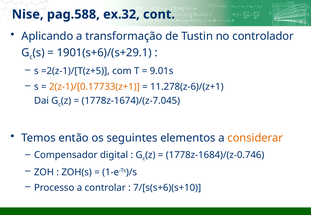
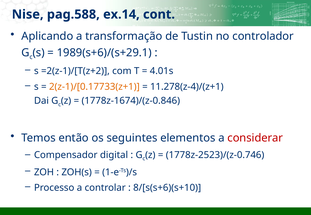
ex.32: ex.32 -> ex.14 (121, 14)
1901(s+6)/(s+29.1: 1901(s+6)/(s+29.1 -> 1989(s+6)/(s+29.1 (104, 53)
=2(z-1)/[T(z+5: =2(z-1)/[T(z+5 -> =2(z-1)/[T(z+2 (75, 71)
9.01s: 9.01s -> 4.01s (162, 71)
11.278(z-6)/(z+1: 11.278(z-6)/(z+1 -> 11.278(z-4)/(z+1 (187, 87)
1778z-1674)/(z-7.045: 1778z-1674)/(z-7.045 -> 1778z-1674)/(z-0.846 (131, 101)
considerar colour: orange -> red (255, 138)
1778z-1684)/(z-0.746: 1778z-1684)/(z-0.746 -> 1778z-2523)/(z-0.746 (215, 155)
7/[s(s+6)(s+10: 7/[s(s+6)(s+10 -> 8/[s(s+6)(s+10 (167, 188)
